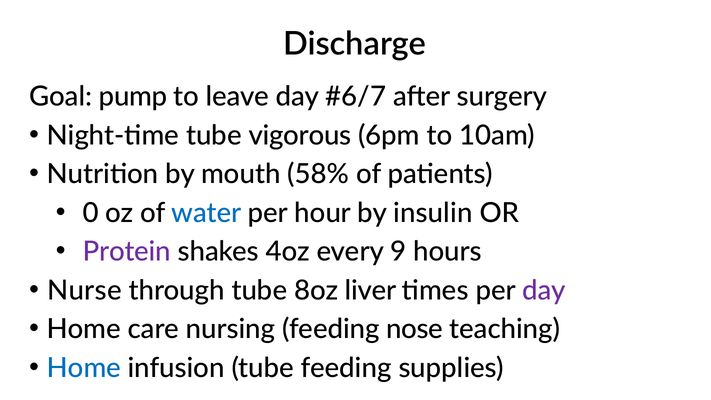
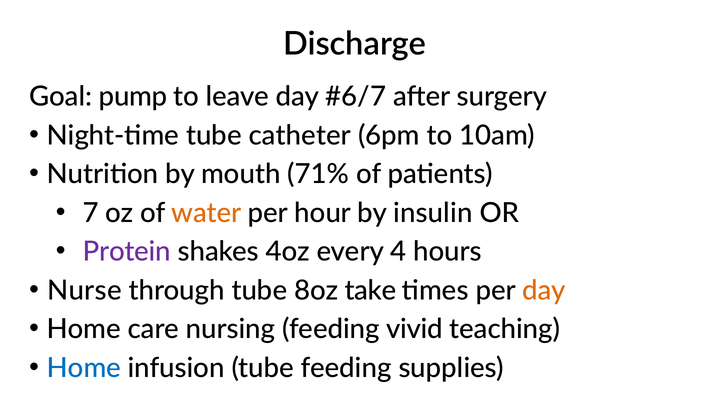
vigorous: vigorous -> catheter (300, 136)
58%: 58% -> 71% (318, 174)
0: 0 -> 7 (91, 213)
water colour: blue -> orange (206, 213)
9: 9 -> 4 (398, 252)
liver: liver -> take (370, 290)
day colour: purple -> orange (544, 290)
nose: nose -> vivid (415, 329)
